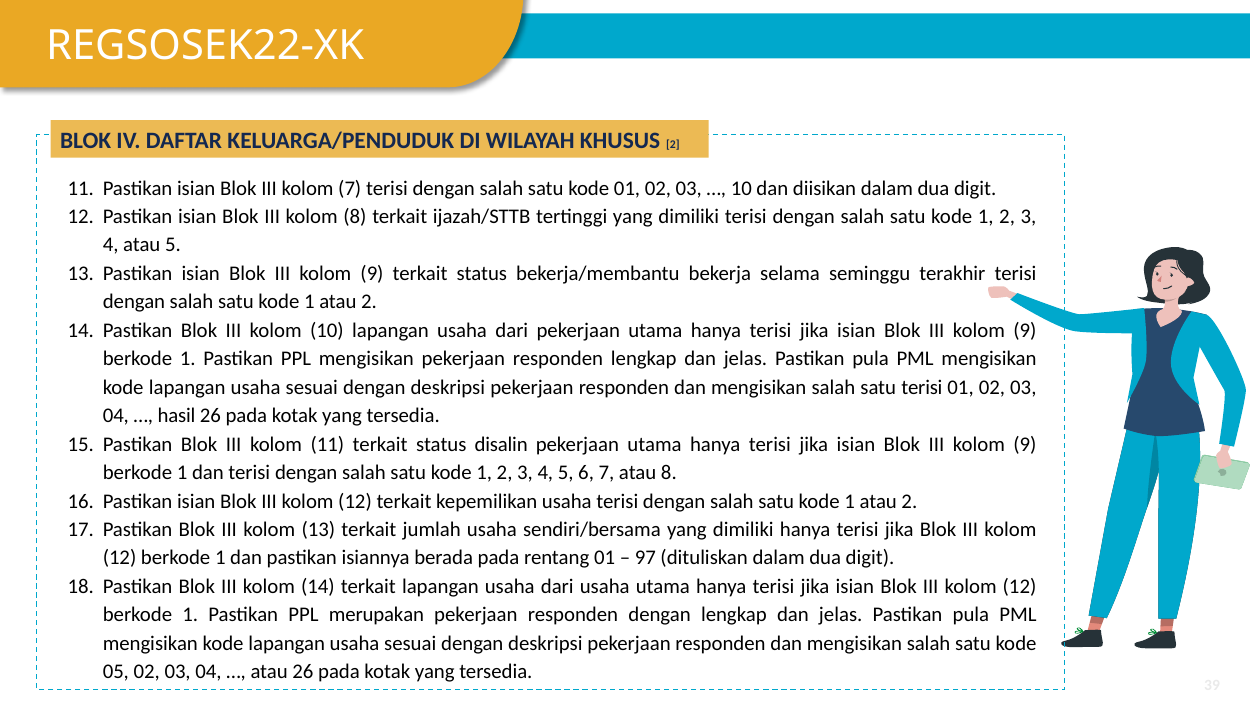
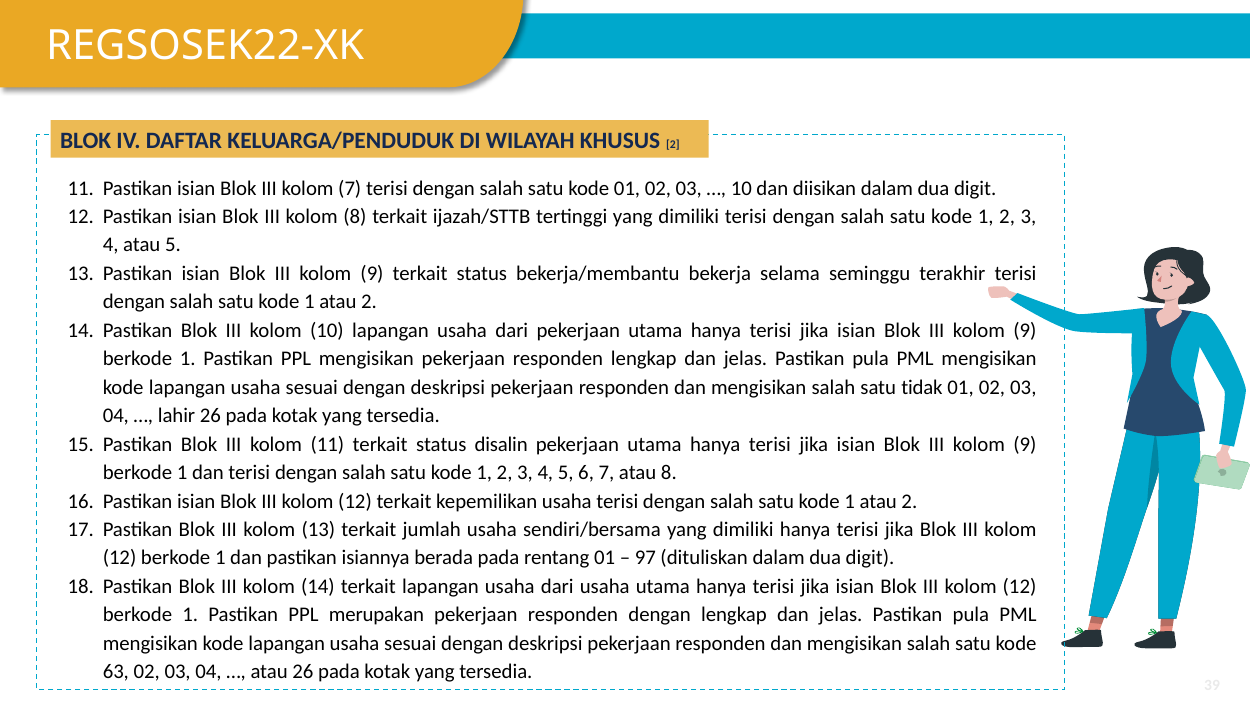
satu terisi: terisi -> tidak (922, 387)
hasil: hasil -> lahir (177, 416)
05: 05 -> 63 (116, 672)
